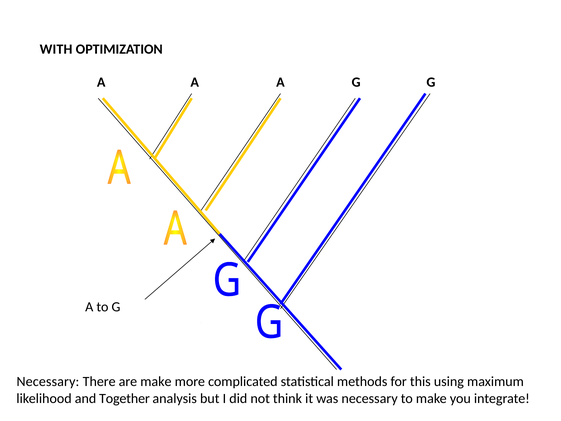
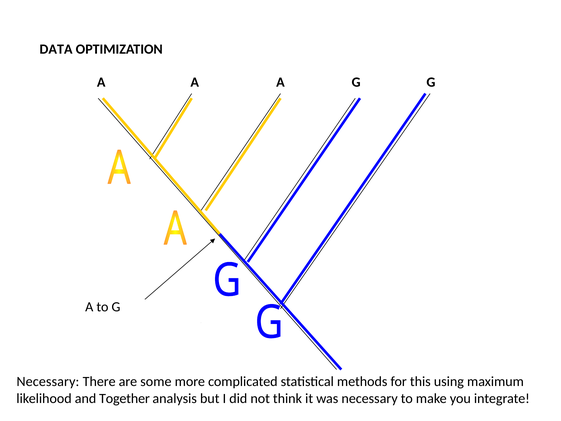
WITH: WITH -> DATA (56, 49)
are make: make -> some (156, 381)
